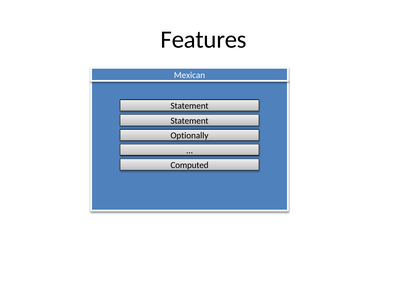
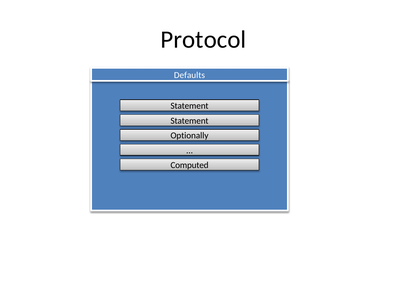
Features: Features -> Protocol (203, 39)
Mexican: Mexican -> Defaults (189, 75)
